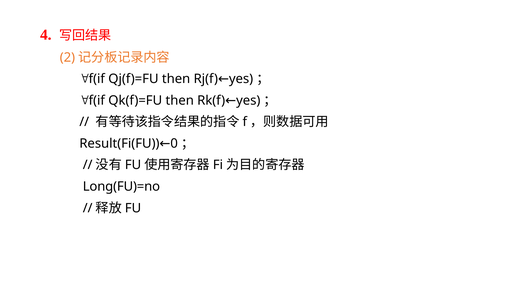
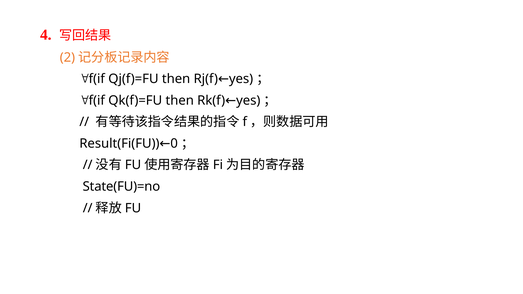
Long(FU)=no: Long(FU)=no -> State(FU)=no (121, 187)
